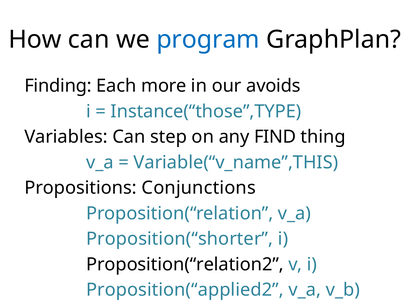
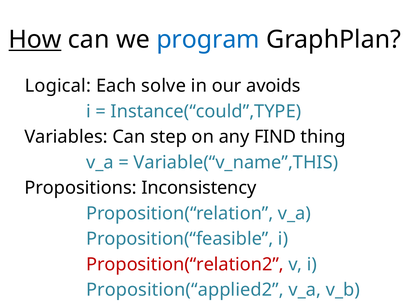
How underline: none -> present (35, 40)
Finding: Finding -> Logical (58, 86)
more: more -> solve (164, 86)
Instance(“those”,TYPE: Instance(“those”,TYPE -> Instance(“could”,TYPE (206, 112)
Conjunctions: Conjunctions -> Inconsistency (199, 188)
Proposition(“shorter: Proposition(“shorter -> Proposition(“feasible (180, 239)
Proposition(“relation2 colour: black -> red (185, 265)
